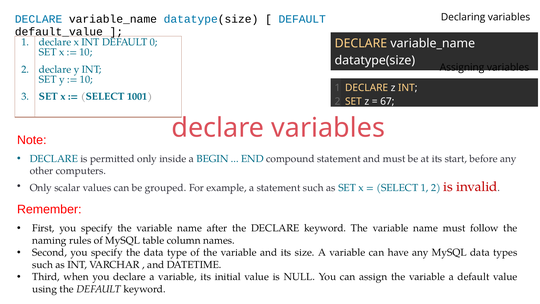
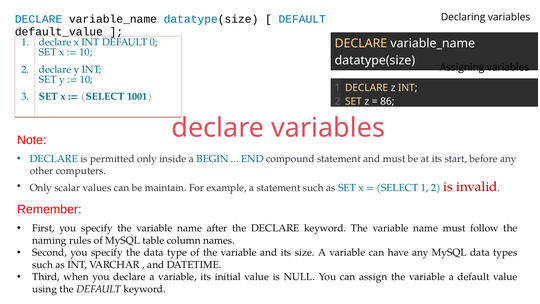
67: 67 -> 86 (387, 102)
grouped: grouped -> maintain (166, 188)
